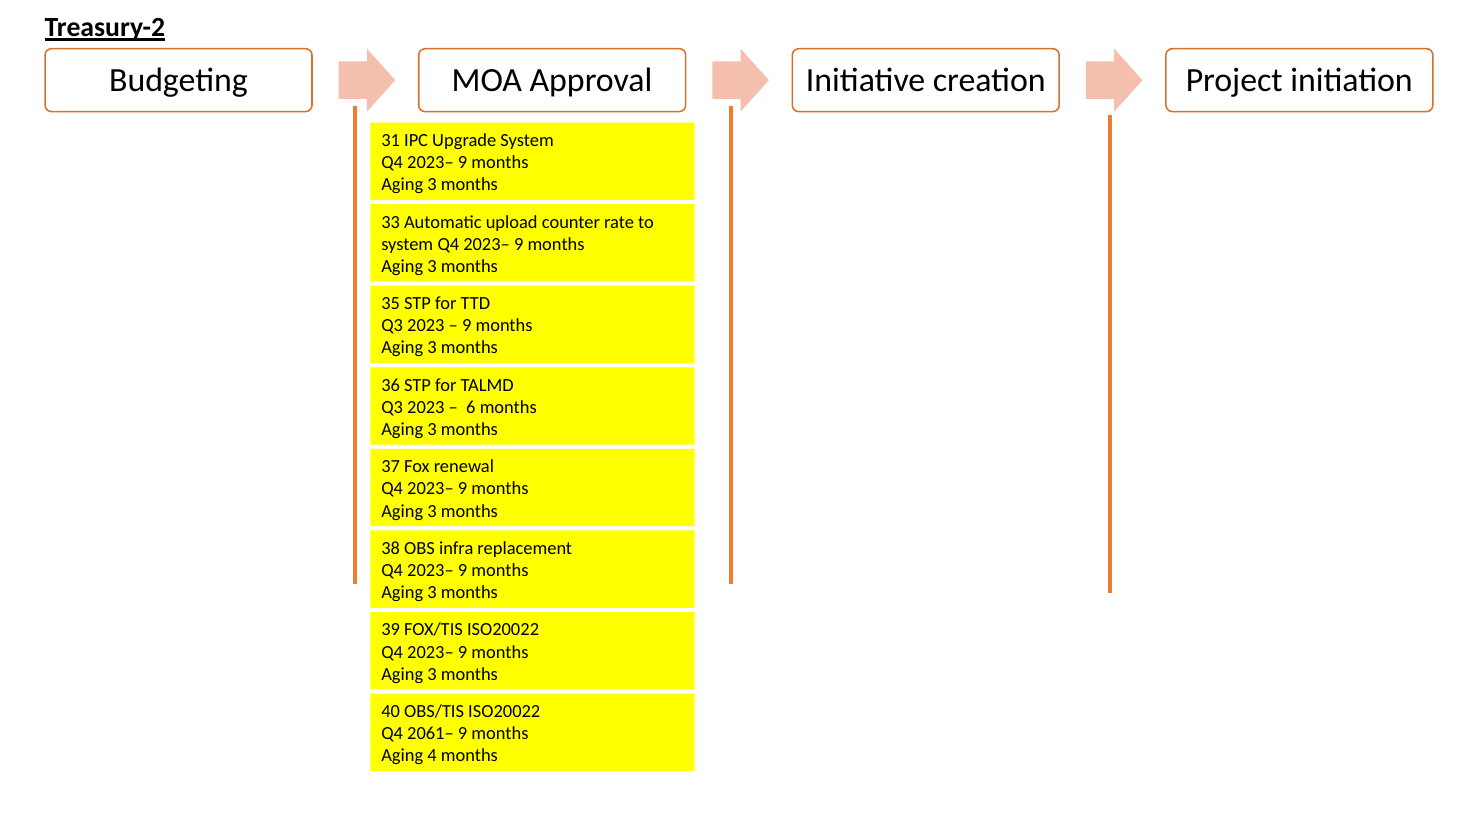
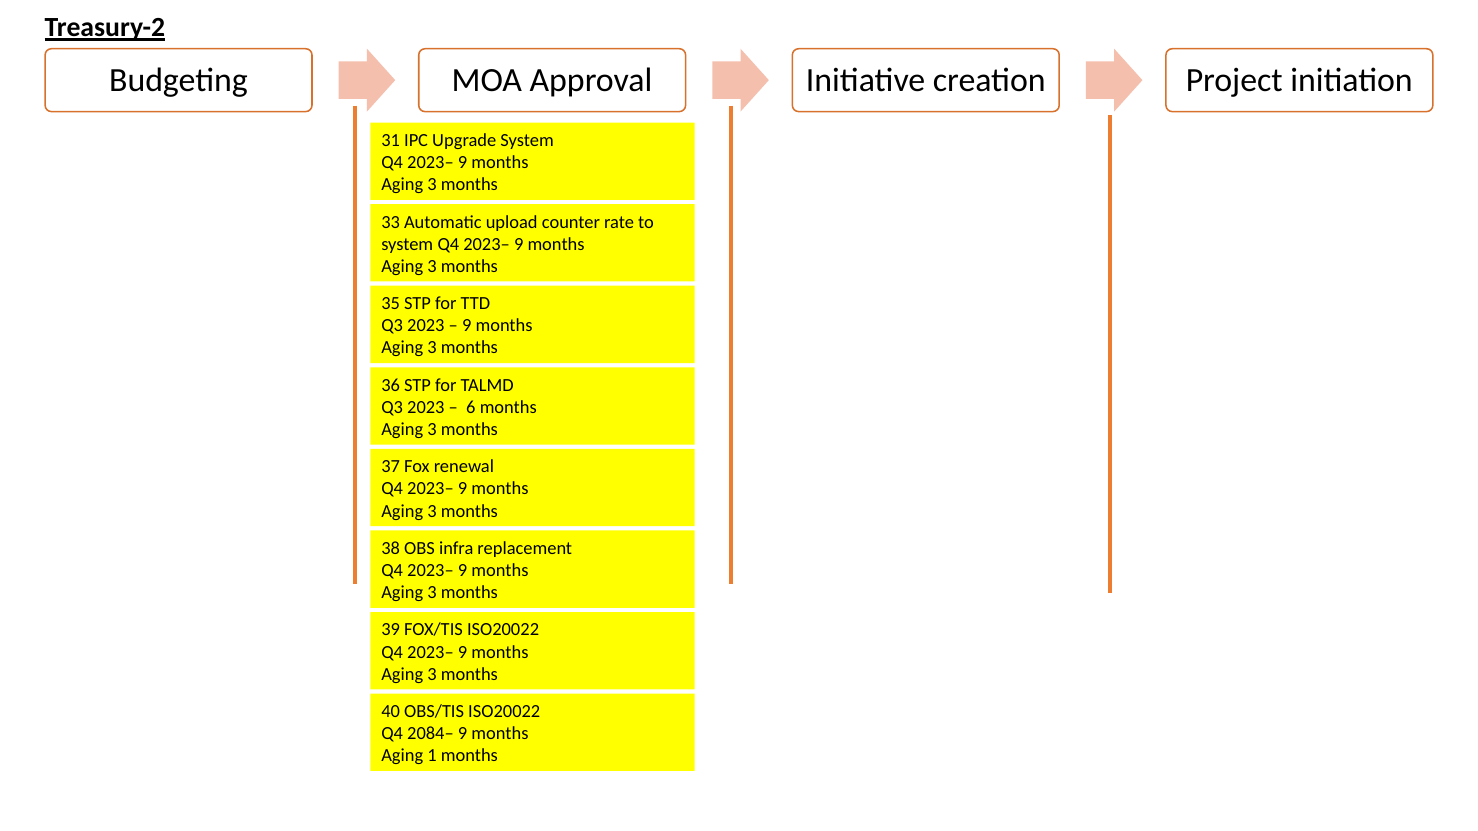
2061–: 2061– -> 2084– (430, 734)
4: 4 -> 1 (432, 756)
